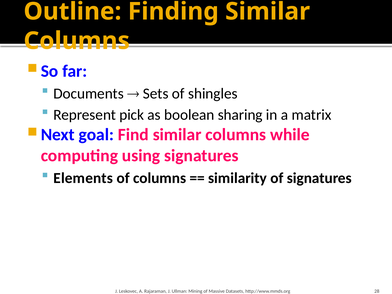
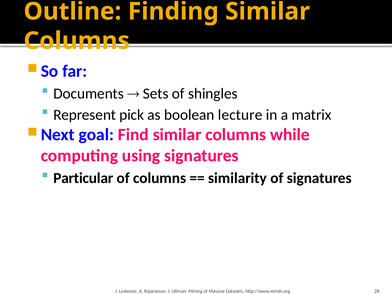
sharing: sharing -> lecture (240, 115)
Elements: Elements -> Particular (83, 178)
